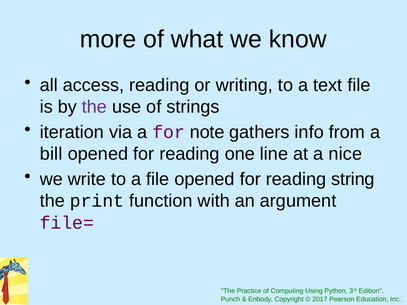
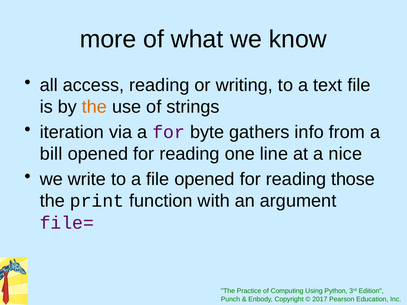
the colour: purple -> orange (94, 107)
note: note -> byte (207, 132)
string: string -> those (353, 179)
